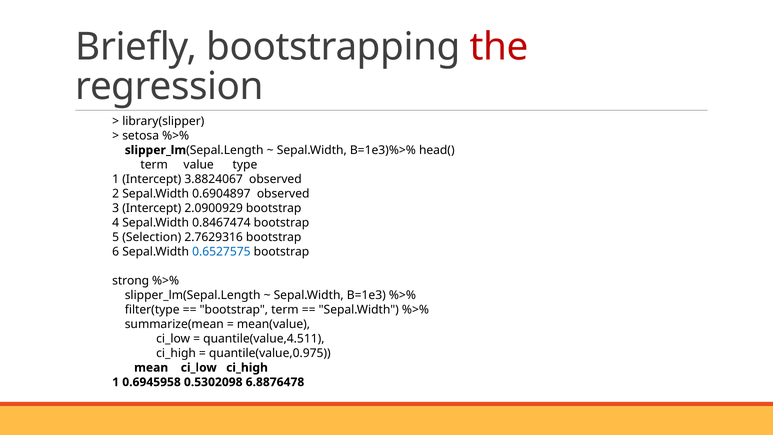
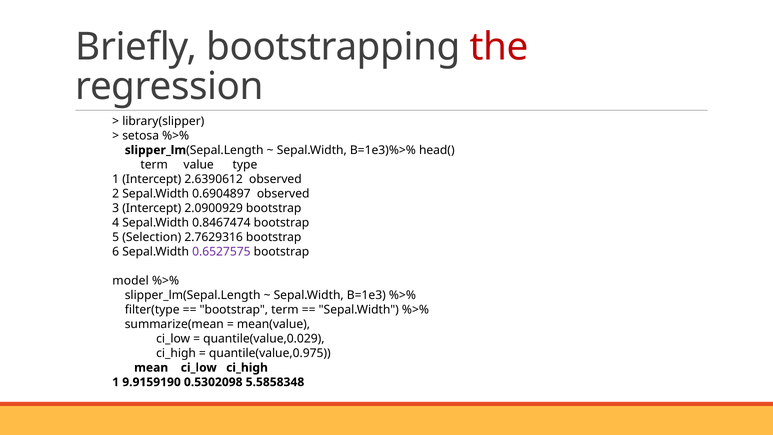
3.8824067: 3.8824067 -> 2.6390612 (214, 179)
0.6527575 colour: blue -> purple (221, 252)
strong: strong -> model (131, 281)
quantile(value,4.511: quantile(value,4.511 -> quantile(value,0.029 (264, 338)
0.6945958: 0.6945958 -> 9.9159190 (152, 382)
6.8876478: 6.8876478 -> 5.5858348 (275, 382)
